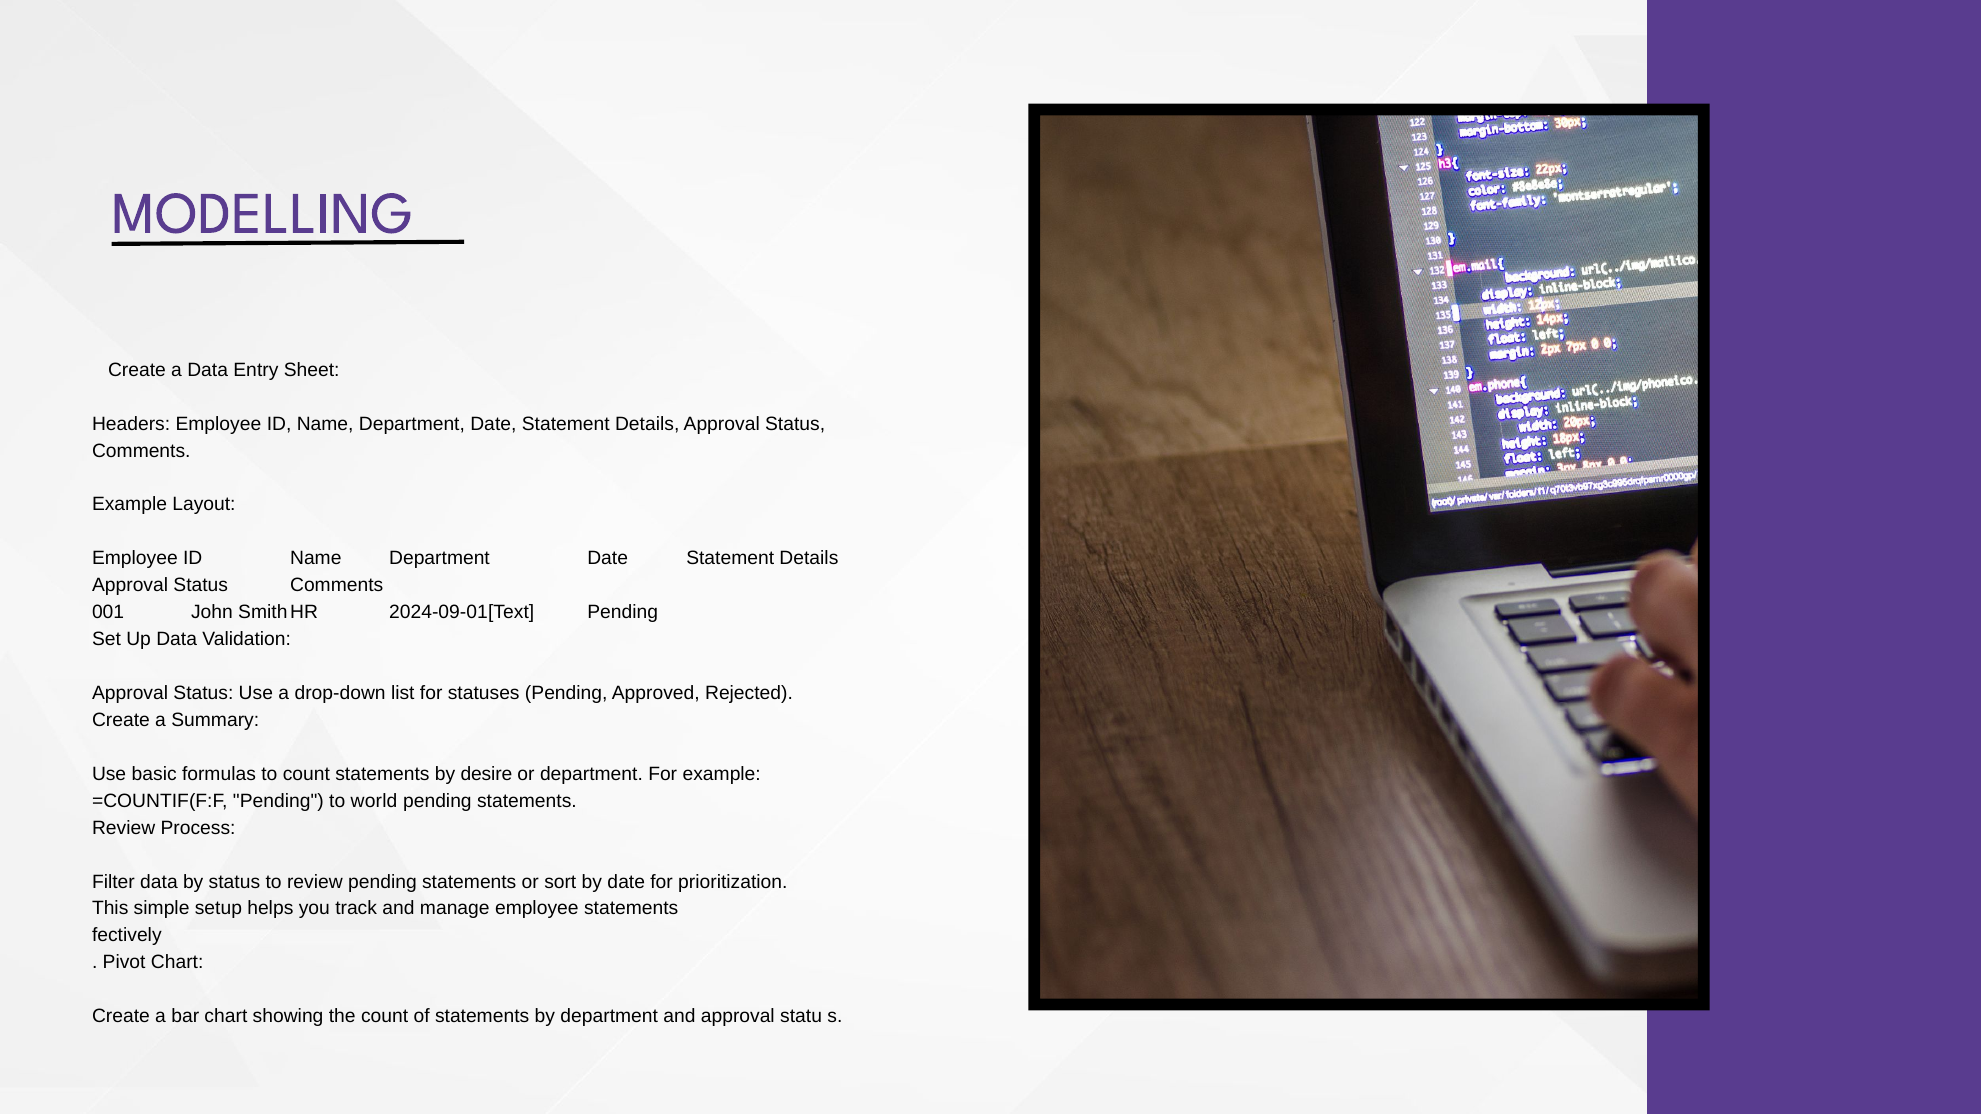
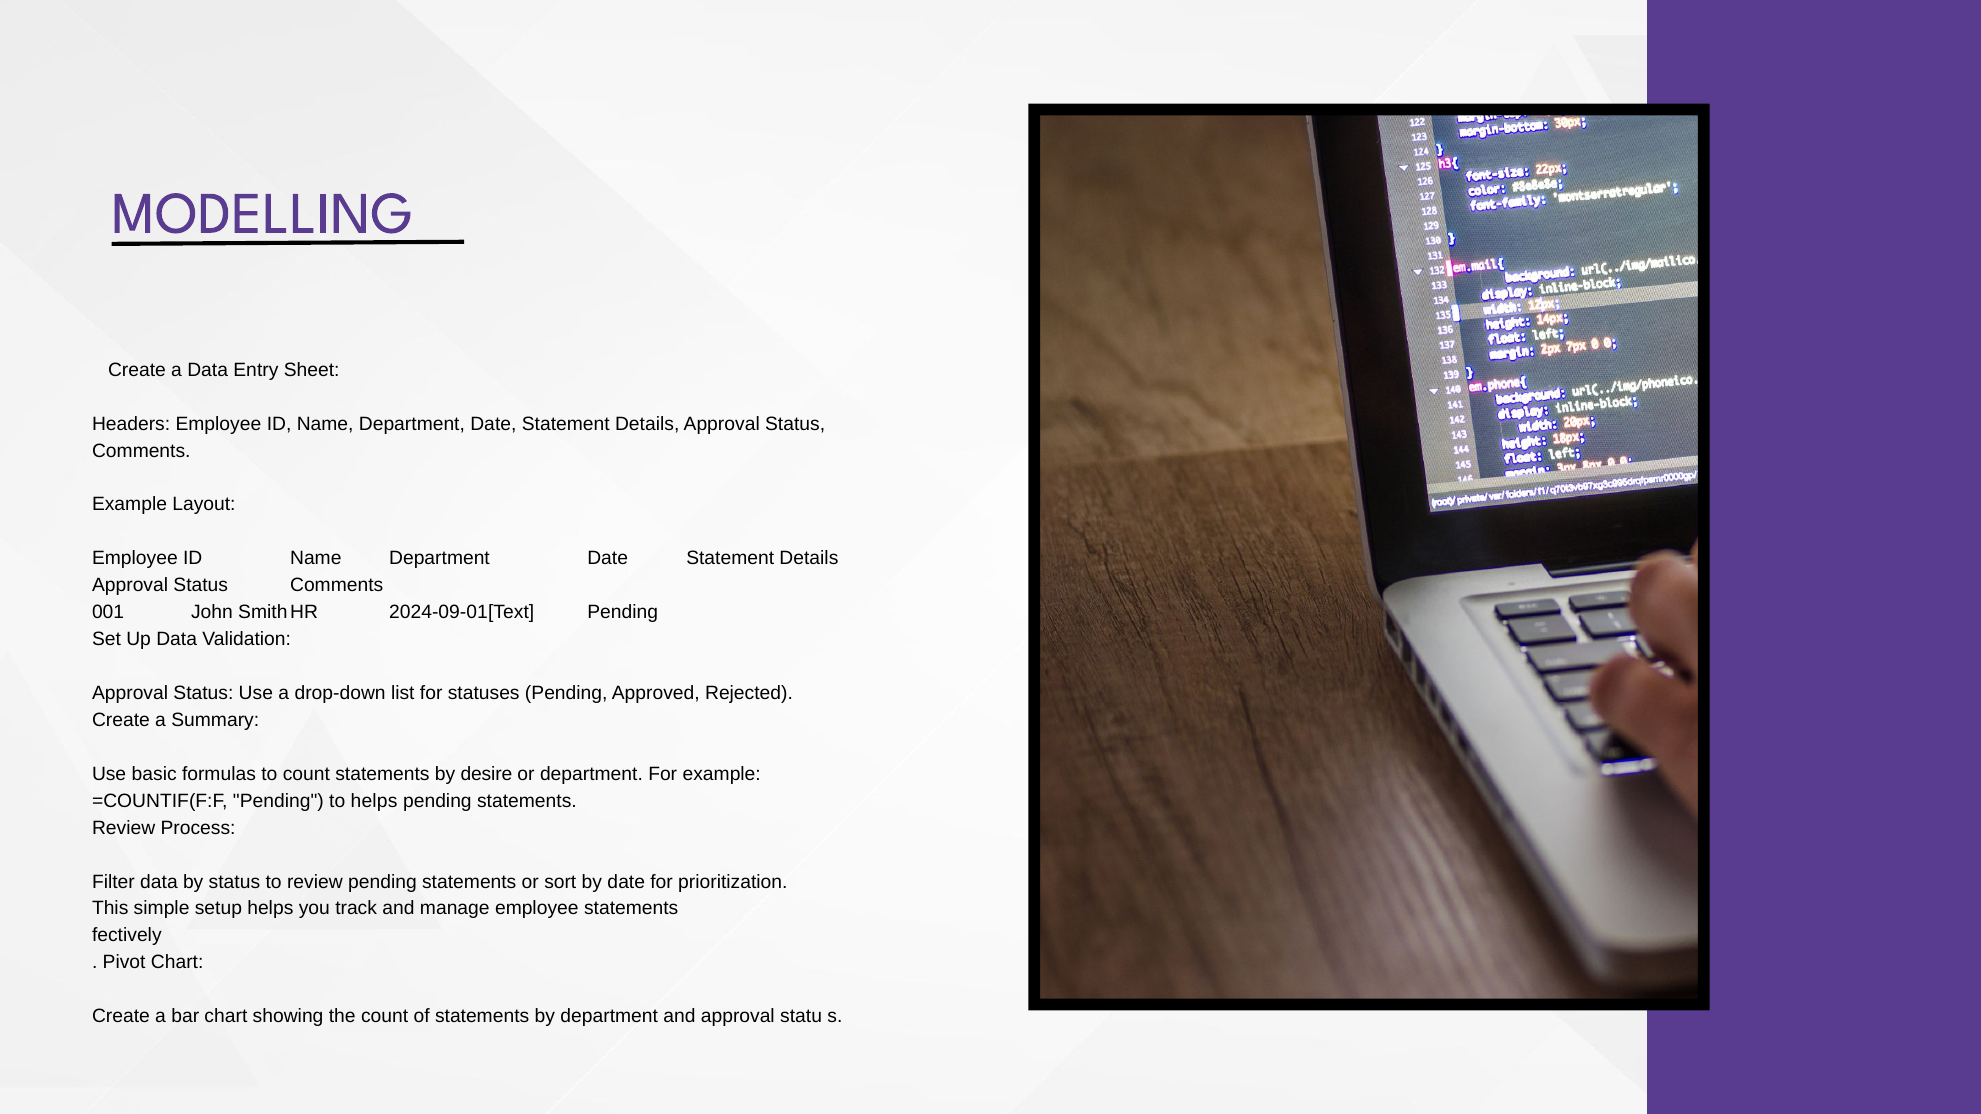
to world: world -> helps (374, 801)
